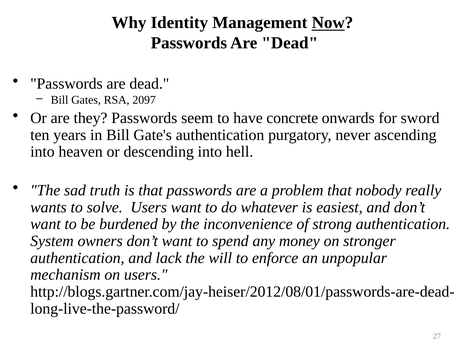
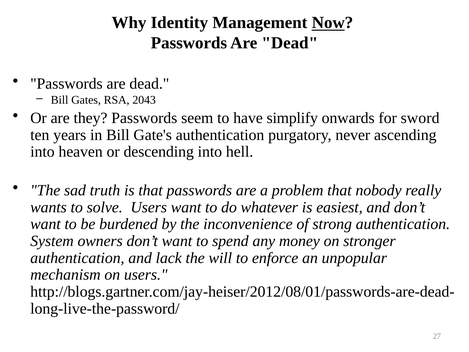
2097: 2097 -> 2043 (144, 100)
concrete: concrete -> simplify (292, 118)
